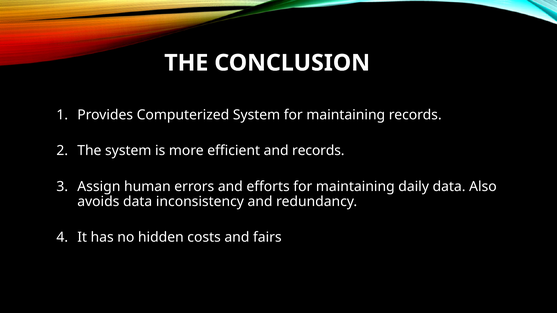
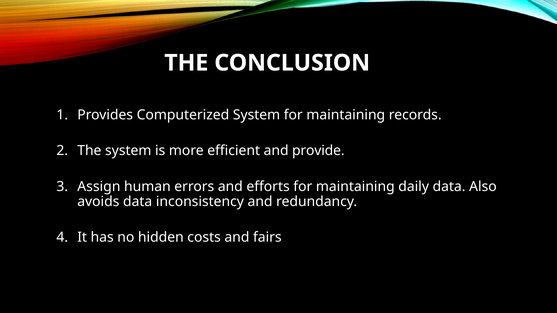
and records: records -> provide (318, 151)
